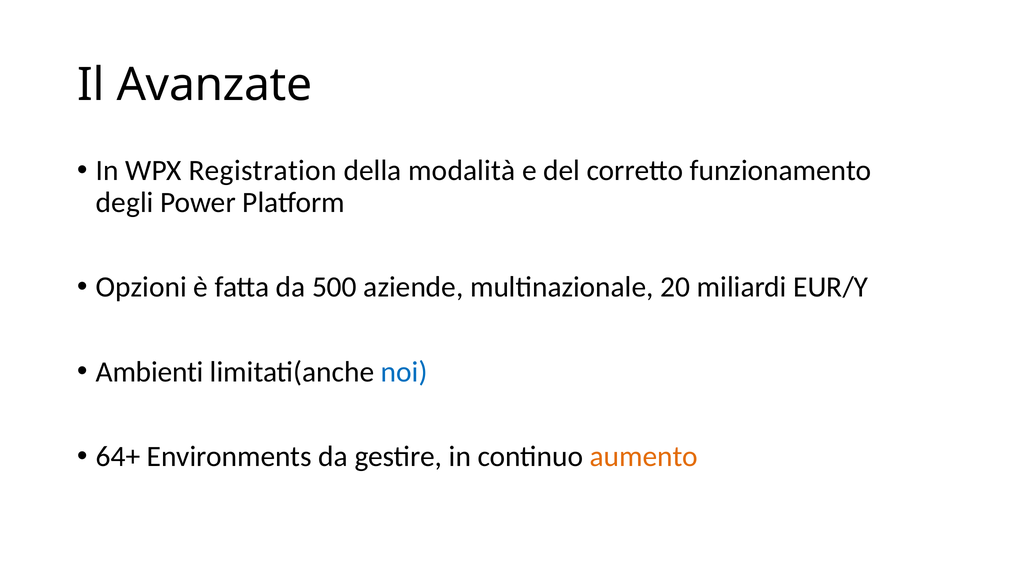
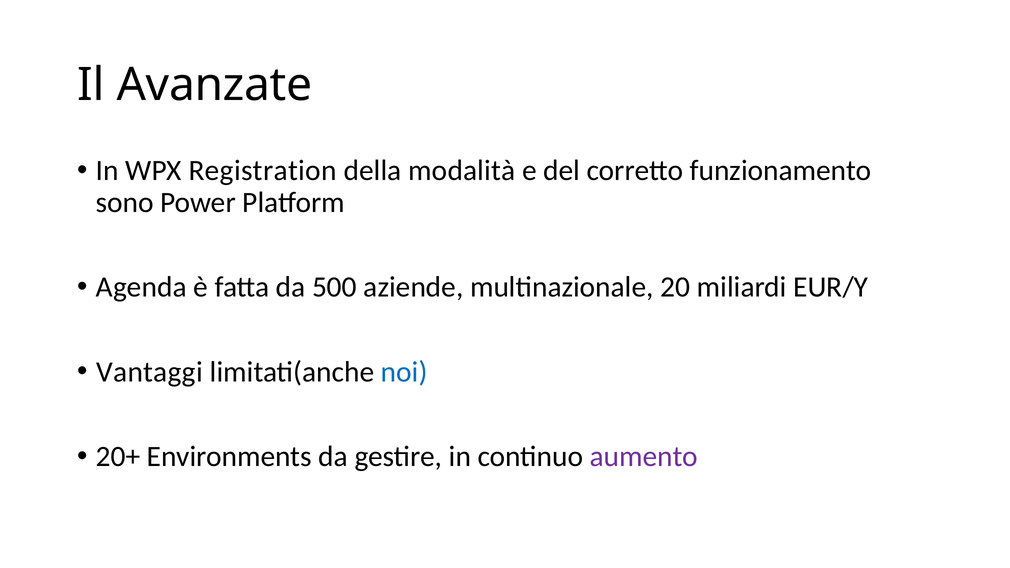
degli: degli -> sono (125, 203)
Opzioni: Opzioni -> Agenda (141, 287)
Ambienti: Ambienti -> Vantaggi (149, 372)
64+: 64+ -> 20+ (118, 457)
aumento colour: orange -> purple (644, 457)
